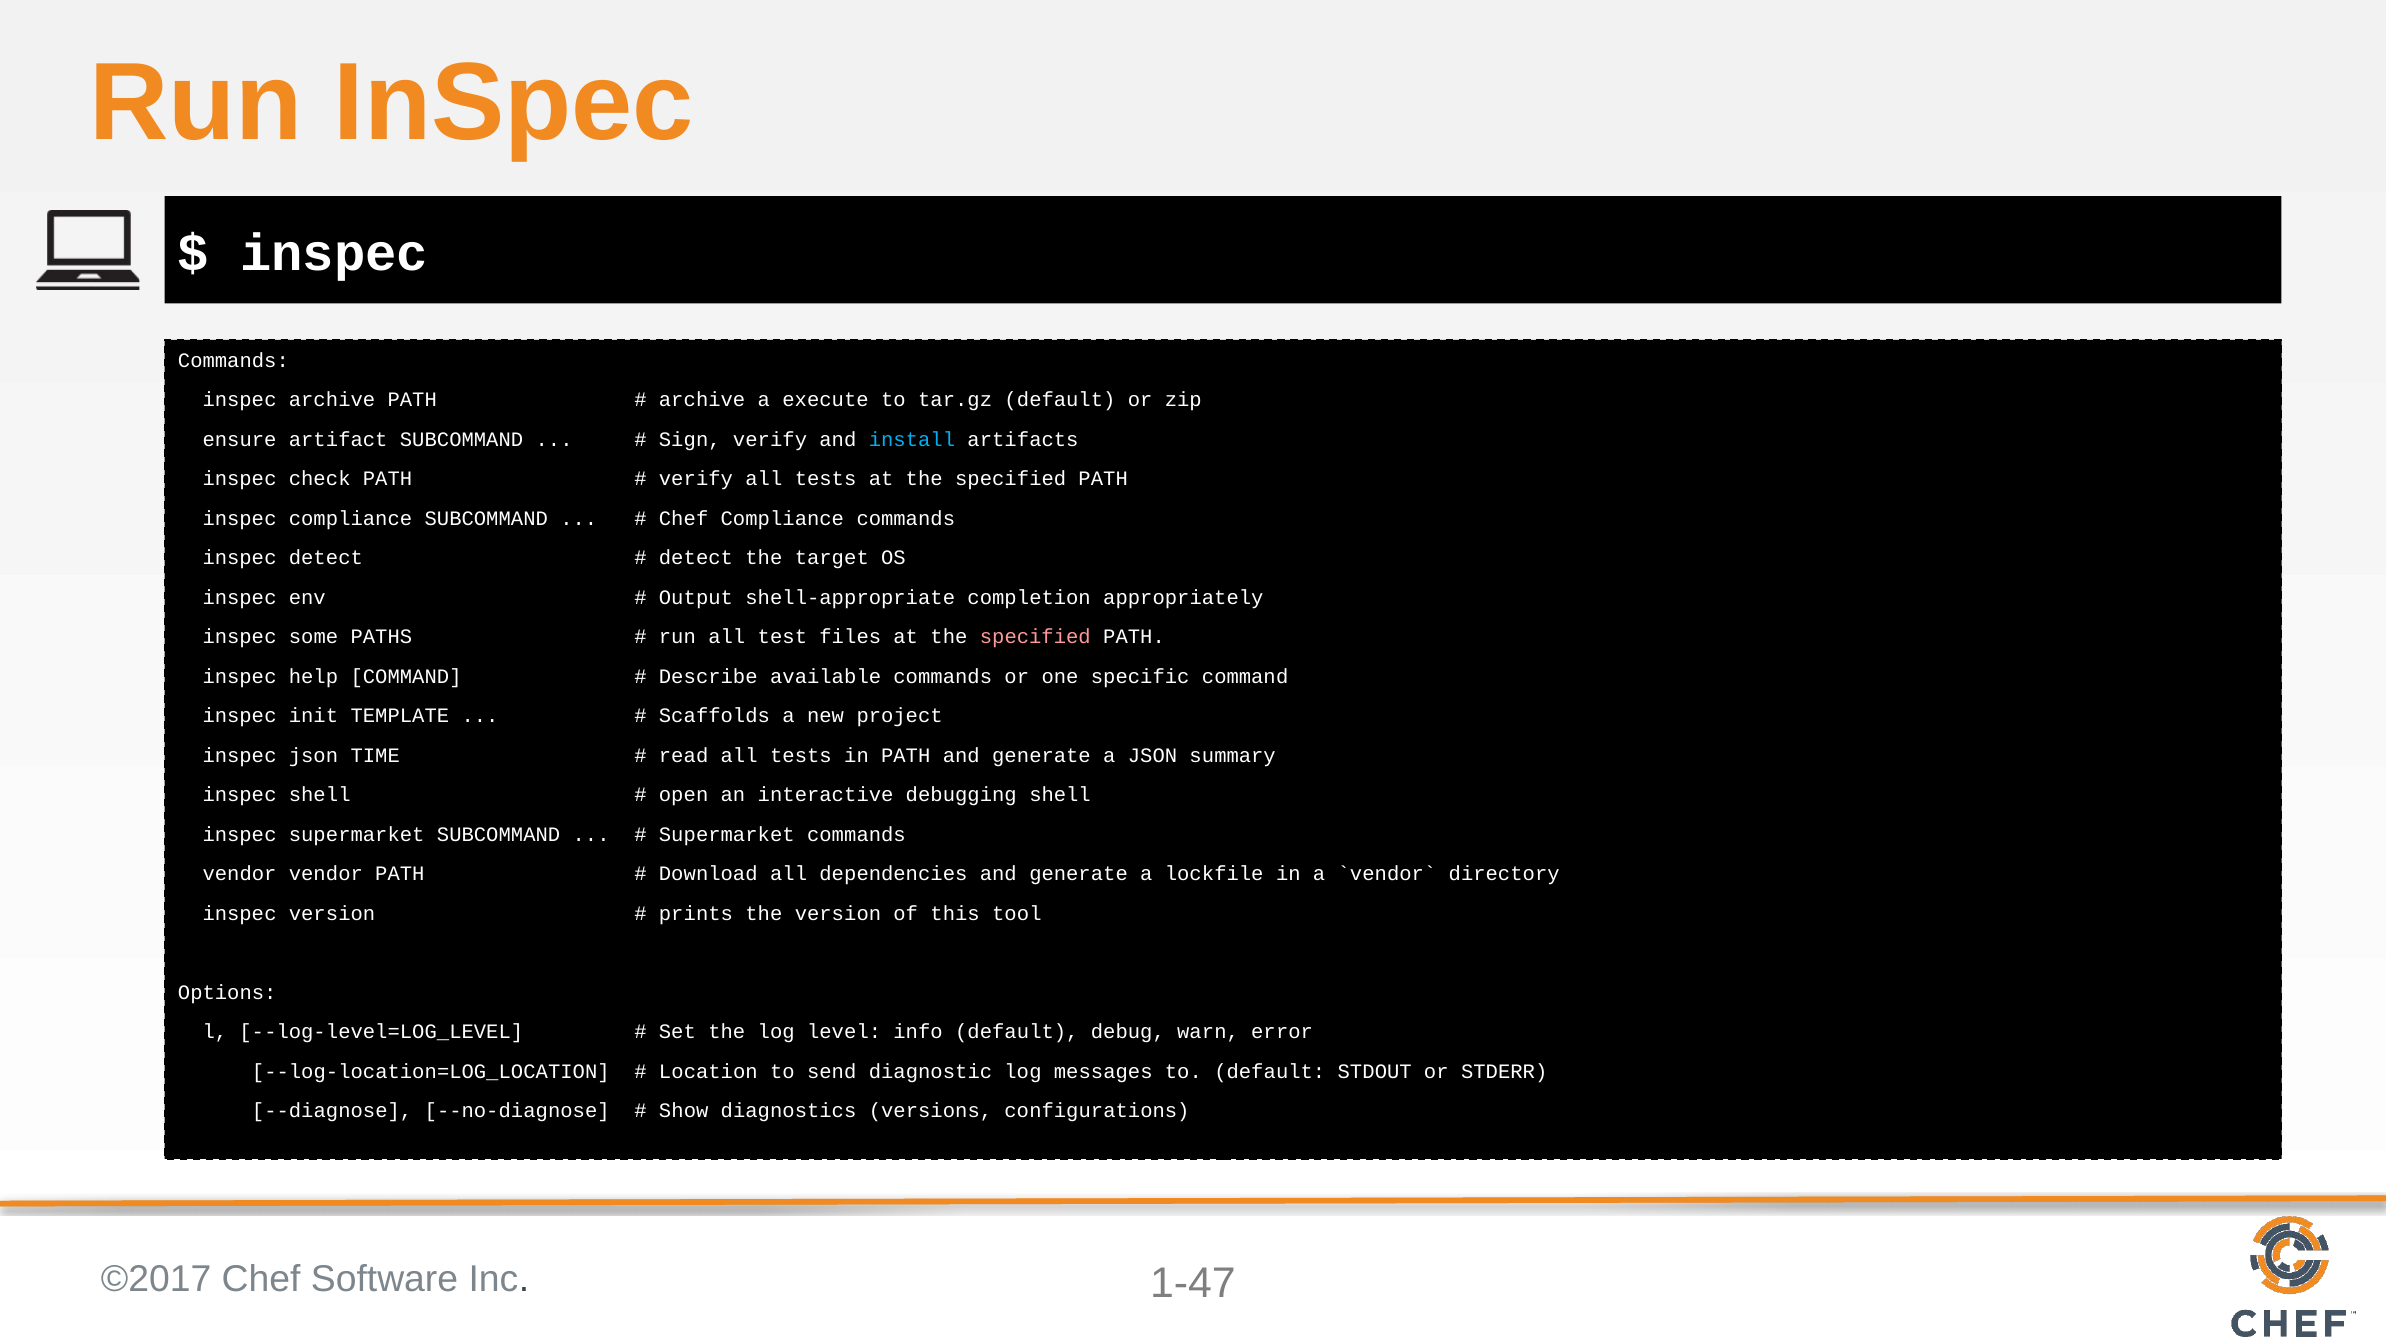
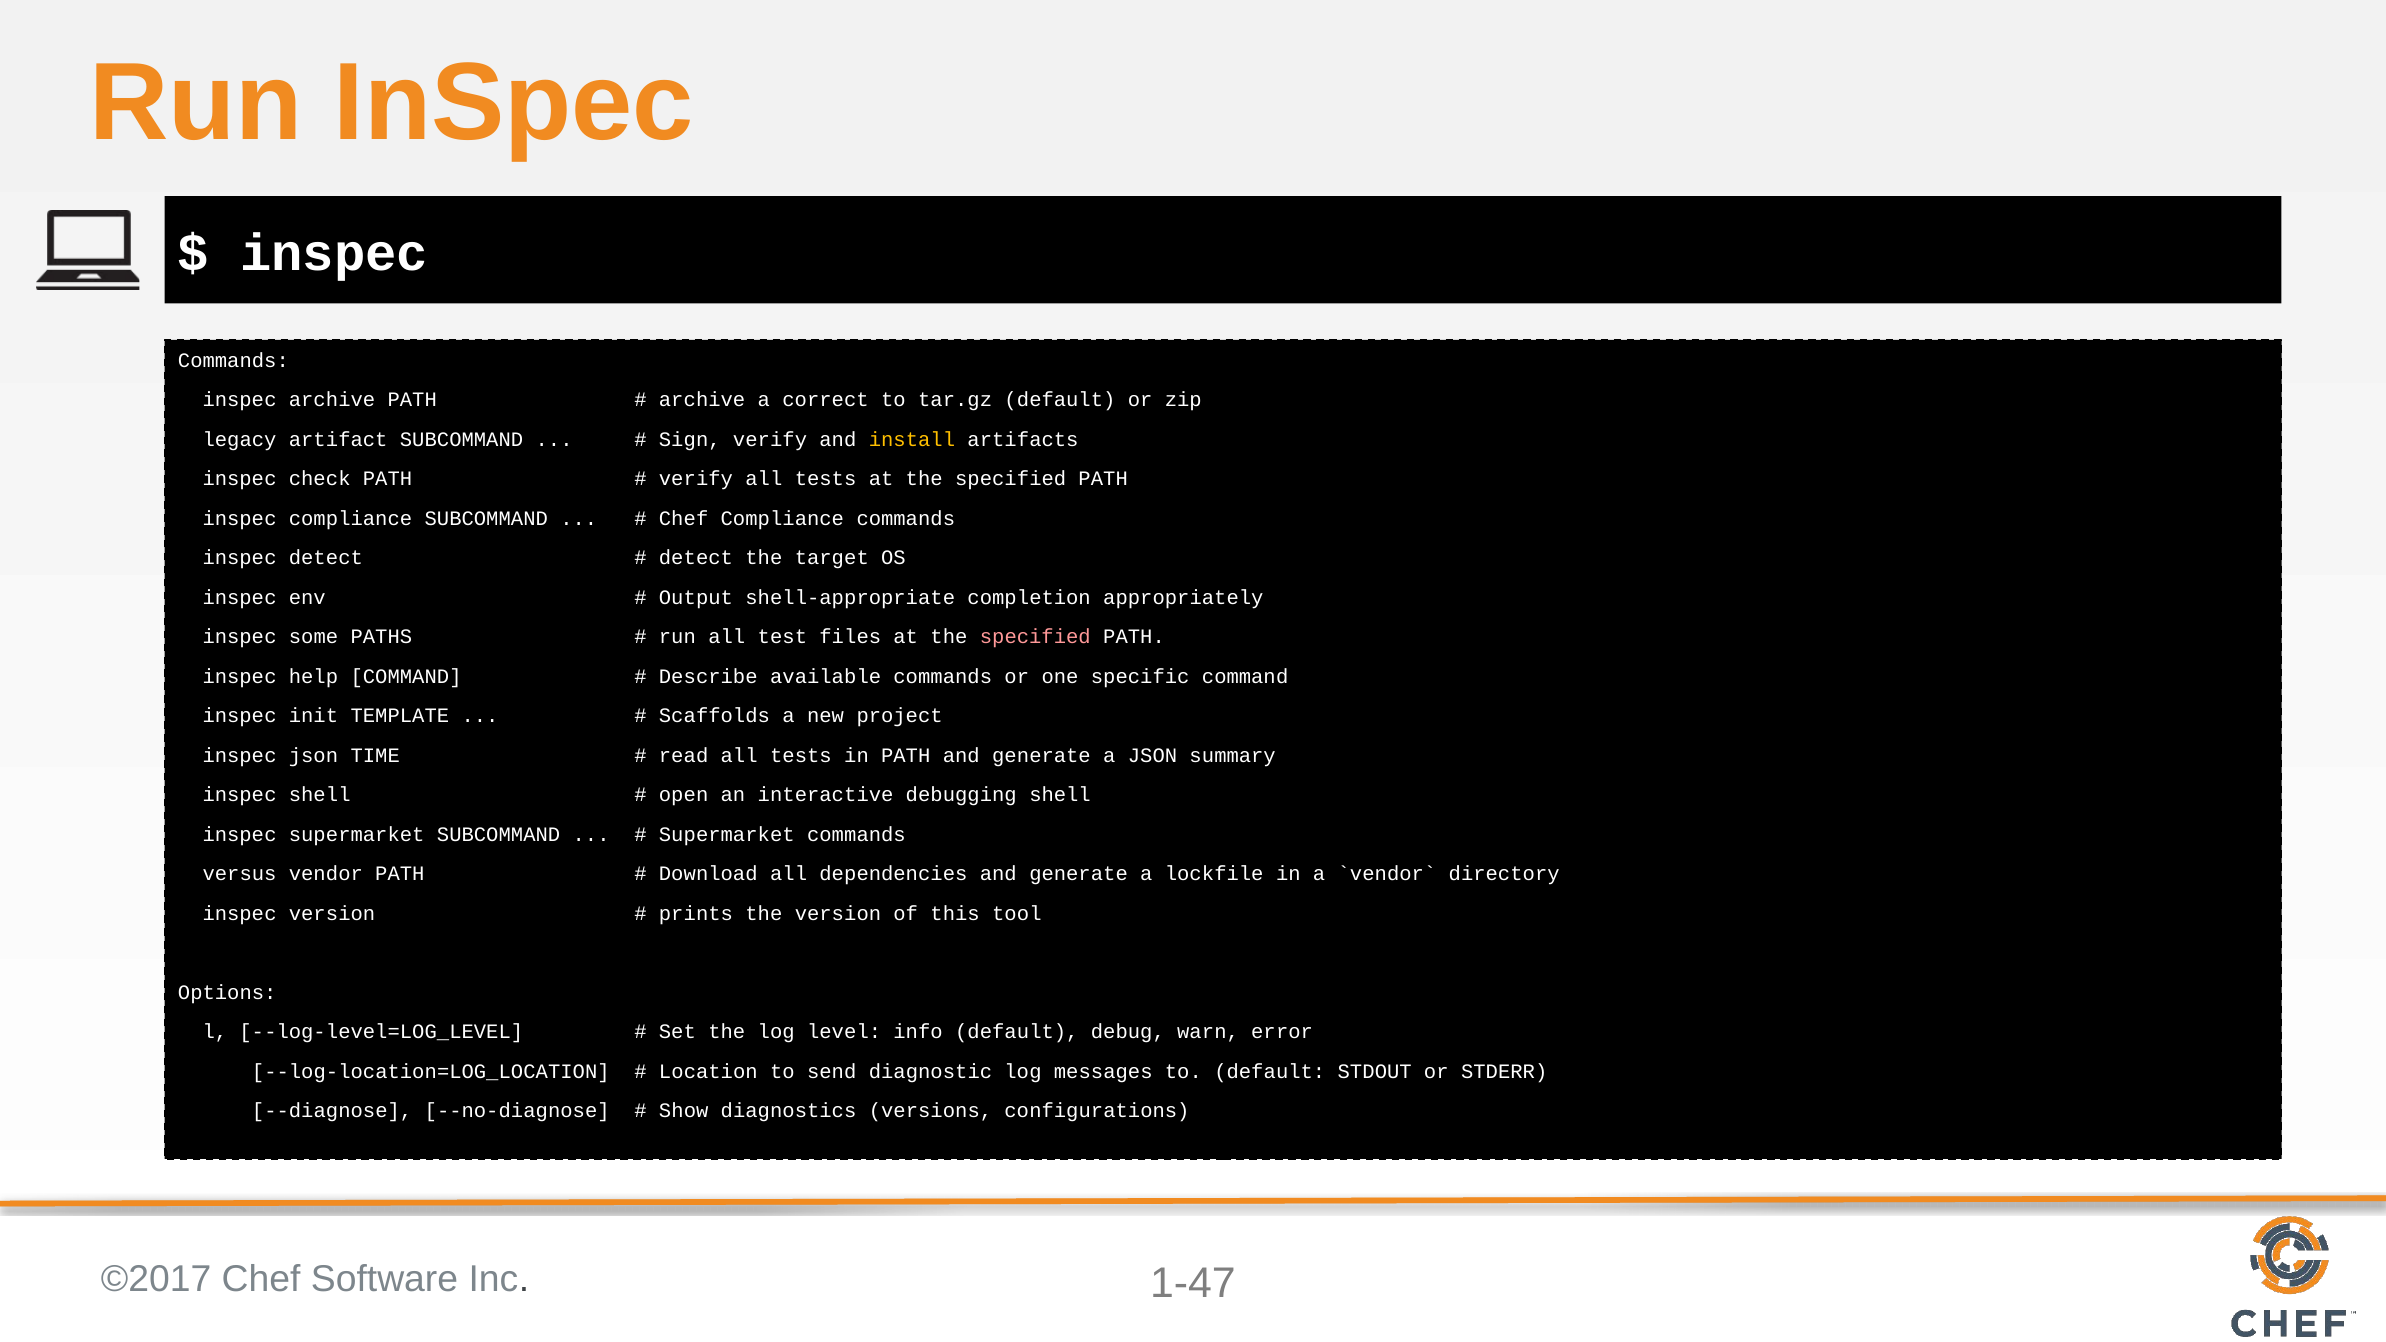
execute: execute -> correct (826, 400)
ensure: ensure -> legacy (240, 439)
install colour: light blue -> yellow (912, 439)
vendor: vendor -> versus (240, 874)
